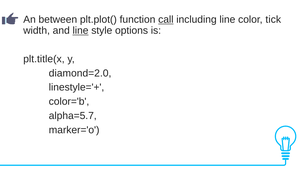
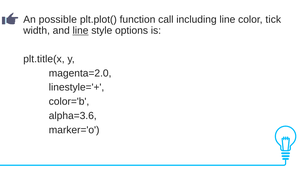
between: between -> possible (58, 20)
call underline: present -> none (166, 20)
diamond=2.0: diamond=2.0 -> magenta=2.0 (80, 73)
alpha=5.7: alpha=5.7 -> alpha=3.6 (73, 116)
